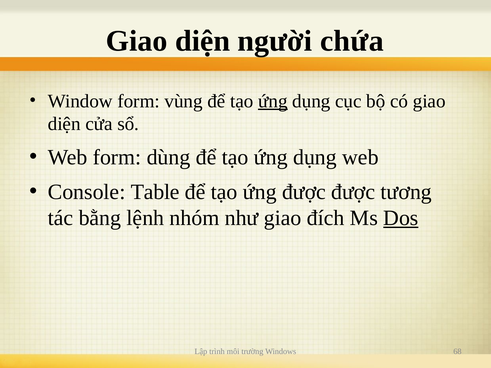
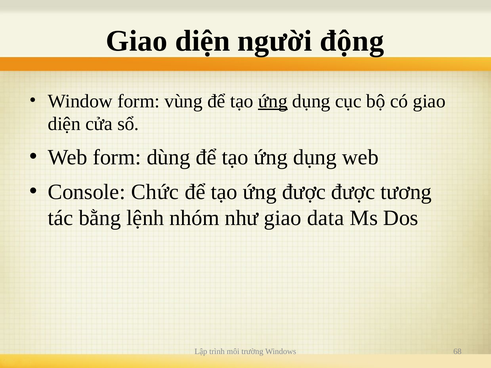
chứa: chứa -> động (352, 41)
Table: Table -> Chức (155, 192)
đích: đích -> data (326, 218)
Dos underline: present -> none (401, 218)
